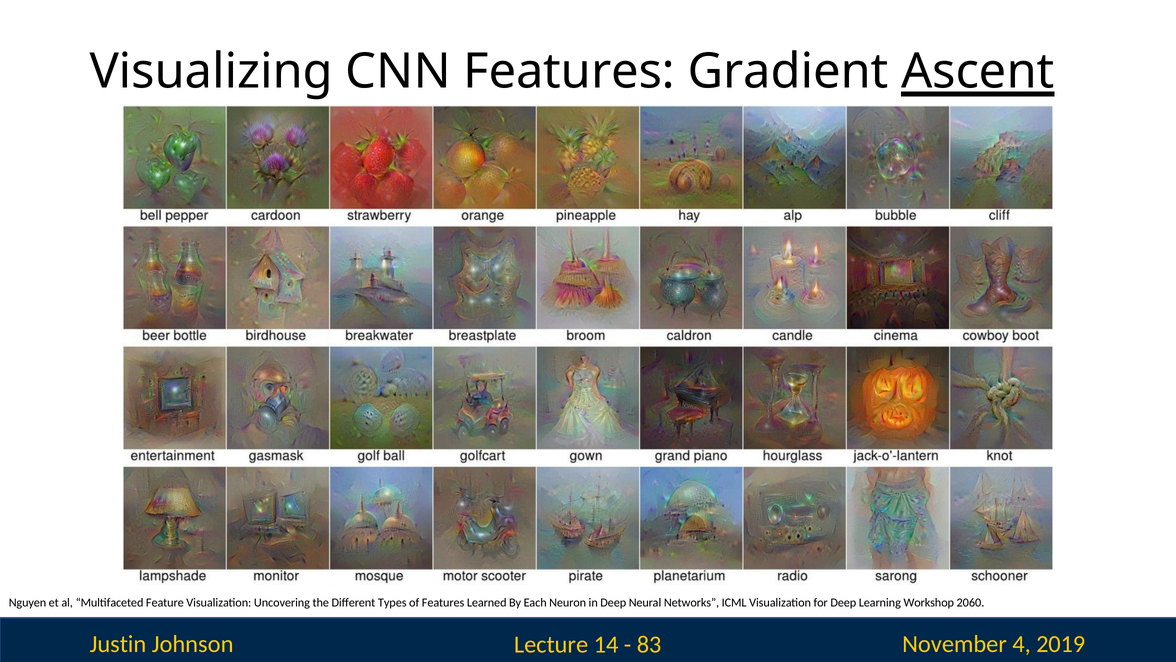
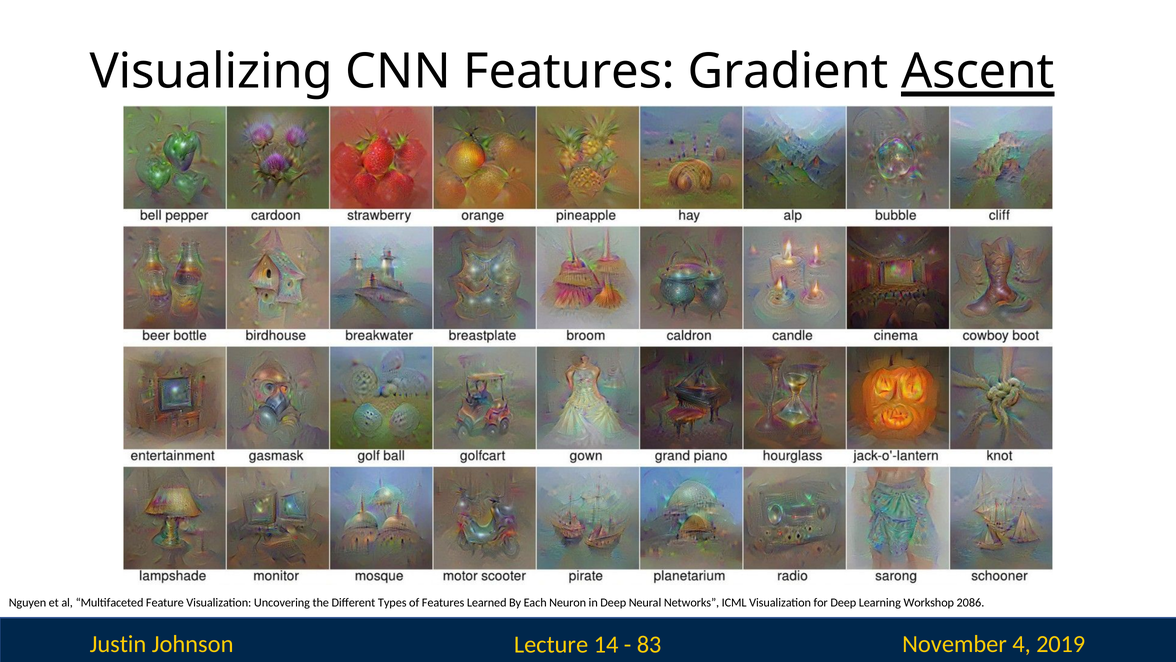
2060: 2060 -> 2086 (970, 602)
